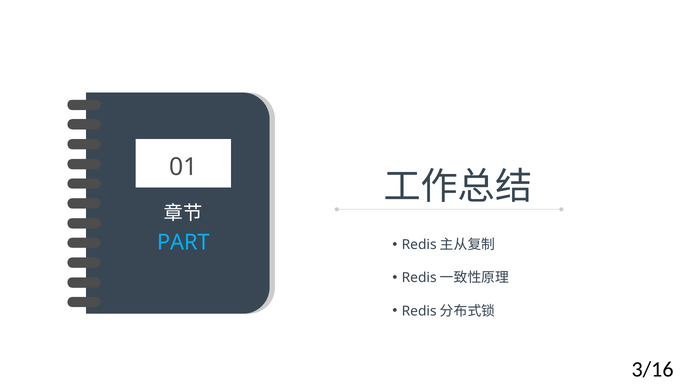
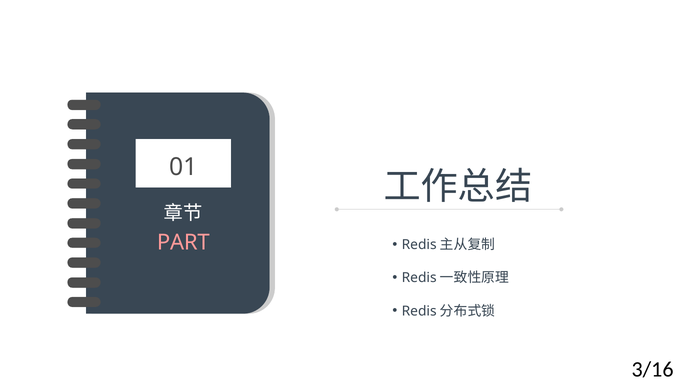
PART colour: light blue -> pink (183, 243)
